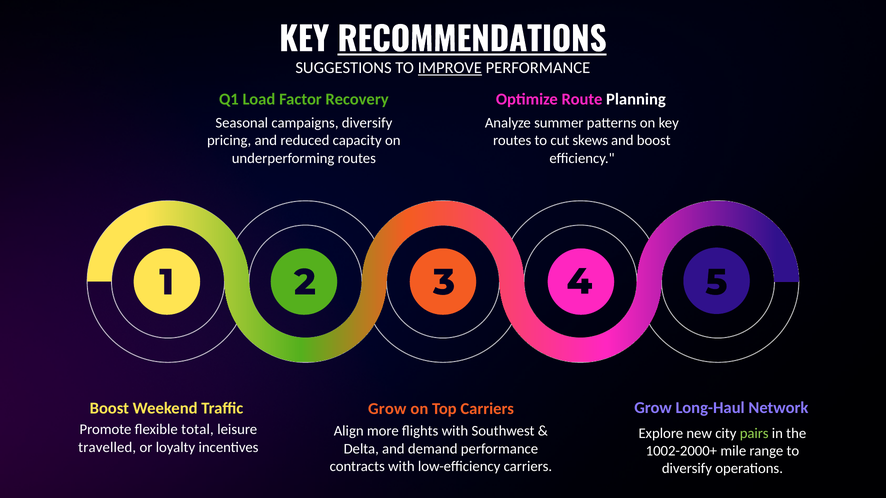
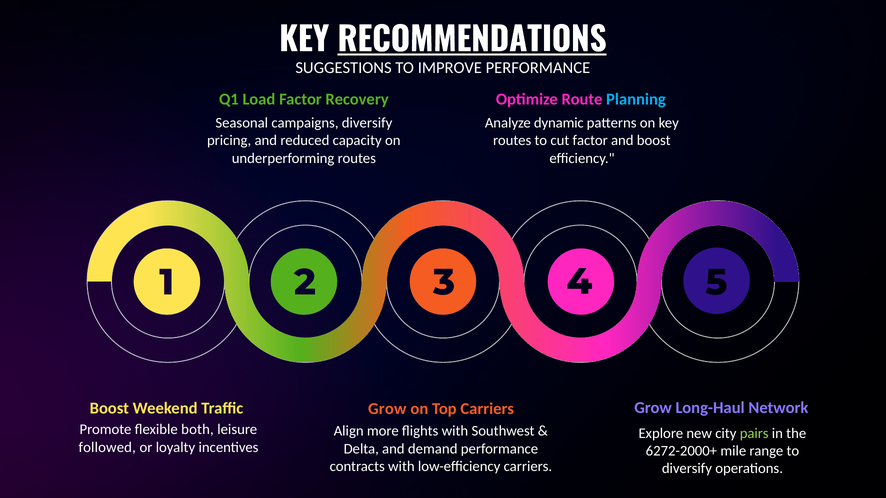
IMPROVE underline: present -> none (450, 68)
Planning colour: white -> light blue (636, 99)
summer: summer -> dynamic (559, 123)
cut skews: skews -> factor (590, 141)
total: total -> both (197, 430)
travelled: travelled -> followed (107, 448)
1002-2000+: 1002-2000+ -> 6272-2000+ (681, 451)
